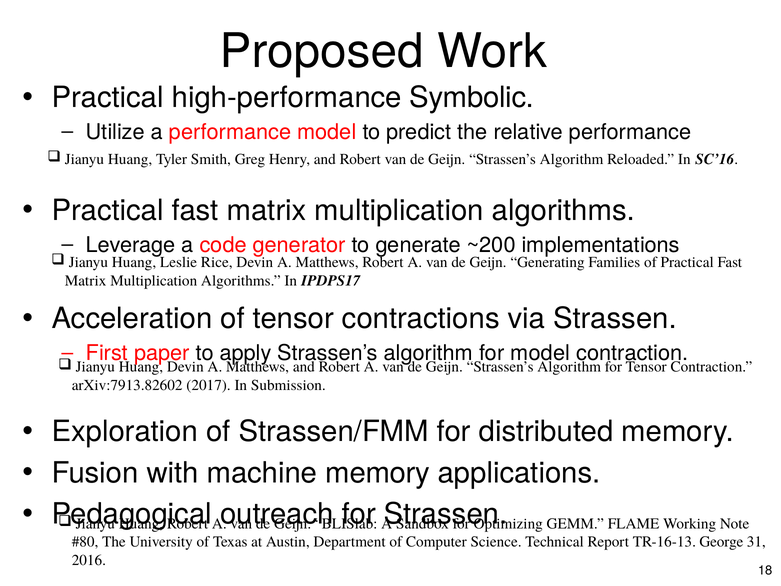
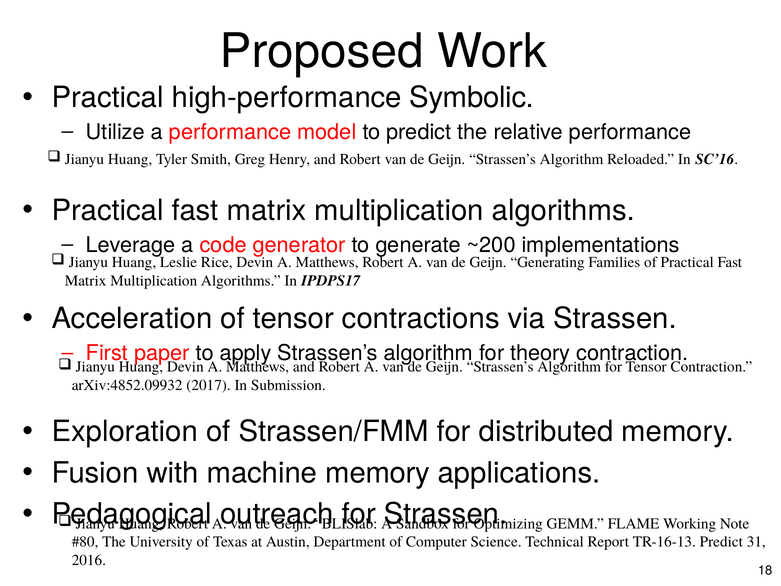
for model: model -> theory (540, 353)
arXiv:7913.82602: arXiv:7913.82602 -> arXiv:4852.09932 (127, 385)
TR-16-13 George: George -> Predict (721, 542)
